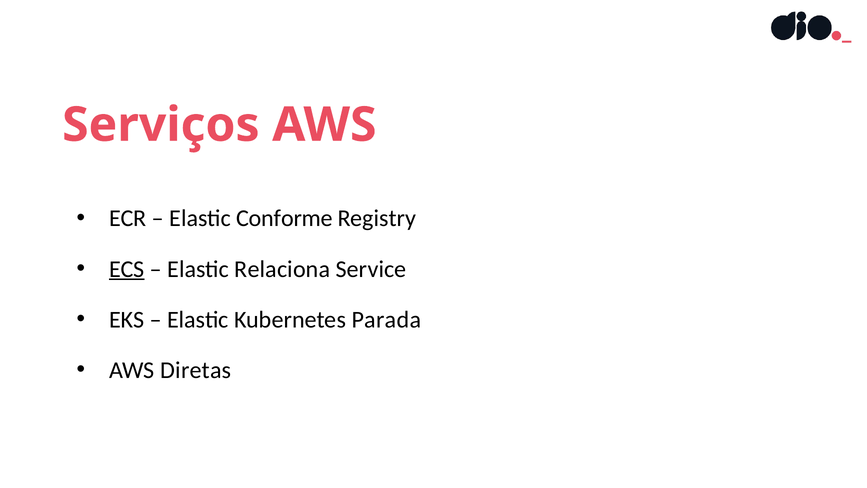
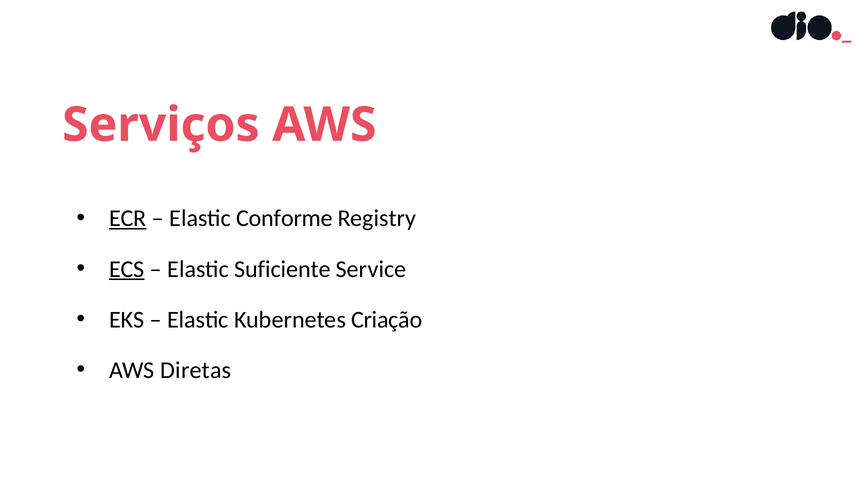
ECR underline: none -> present (128, 218)
Relaciona: Relaciona -> Suficiente (282, 269)
Parada: Parada -> Criação (387, 320)
